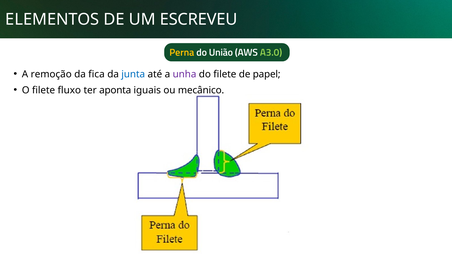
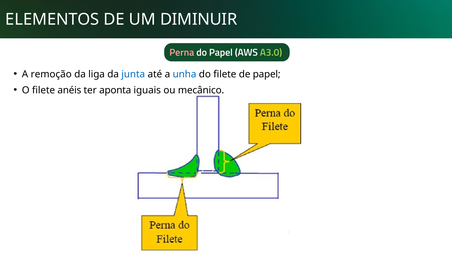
ESCREVEU: ESCREVEU -> DIMINUIR (199, 19)
Perna colour: yellow -> pink (182, 53)
do União: União -> Papel (221, 53)
fica: fica -> liga (97, 74)
unha colour: purple -> blue (185, 74)
fluxo: fluxo -> anéis (69, 90)
